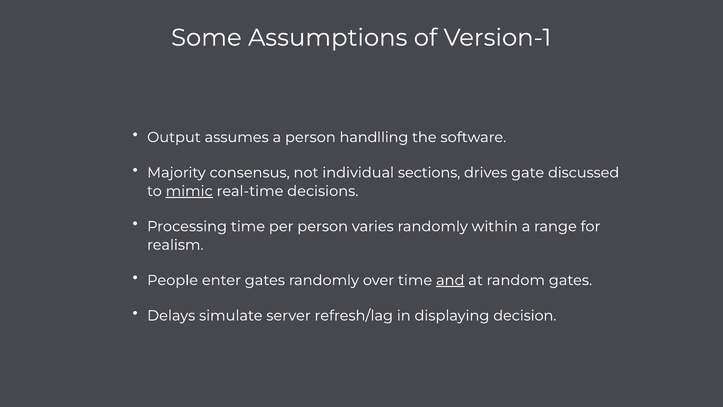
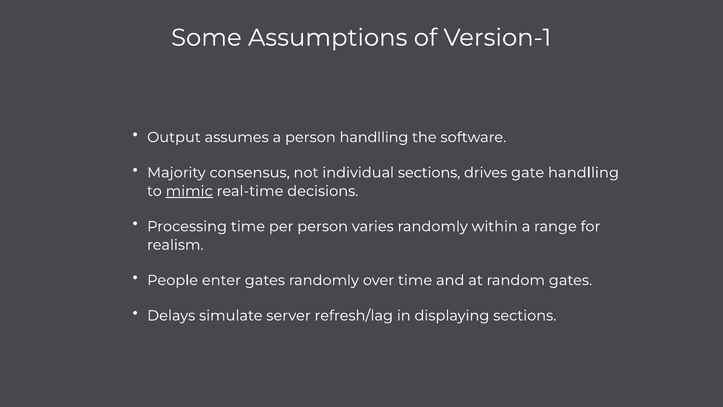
gate discussed: discussed -> handlling (583, 173)
and underline: present -> none (450, 280)
displaying decision: decision -> sections (525, 315)
